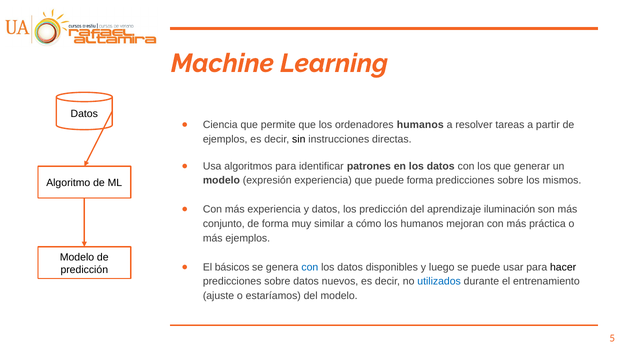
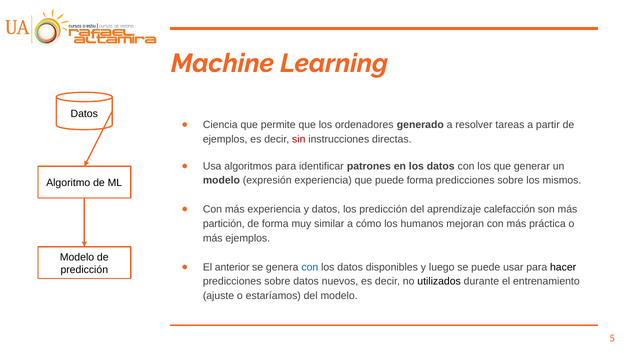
ordenadores humanos: humanos -> generado (420, 125)
sin colour: black -> red (299, 139)
iluminación: iluminación -> calefacción (510, 209)
conjunto: conjunto -> partición (224, 224)
básicos: básicos -> anterior (232, 267)
utilizados colour: blue -> black (439, 281)
